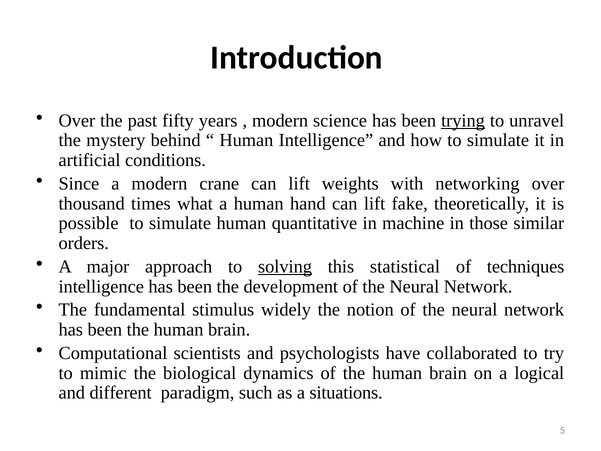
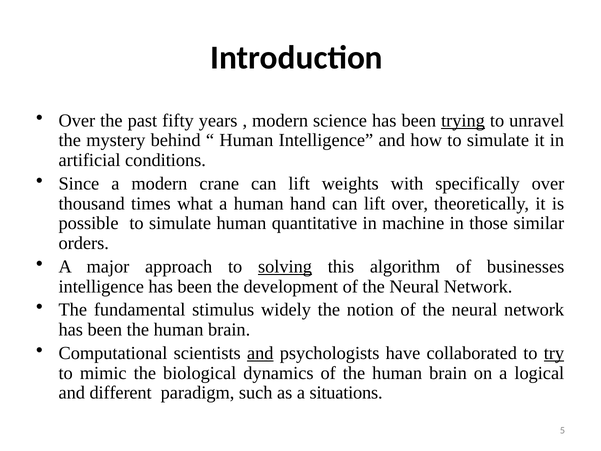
networking: networking -> specifically (478, 184)
lift fake: fake -> over (410, 203)
statistical: statistical -> algorithm (405, 266)
techniques: techniques -> businesses (526, 266)
and underline: none -> present (260, 353)
try underline: none -> present (554, 353)
